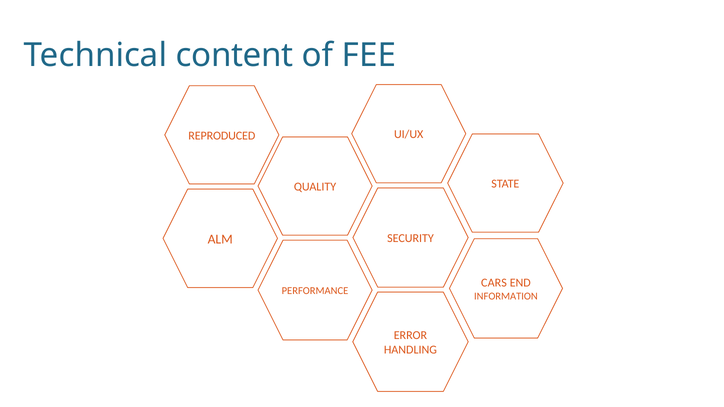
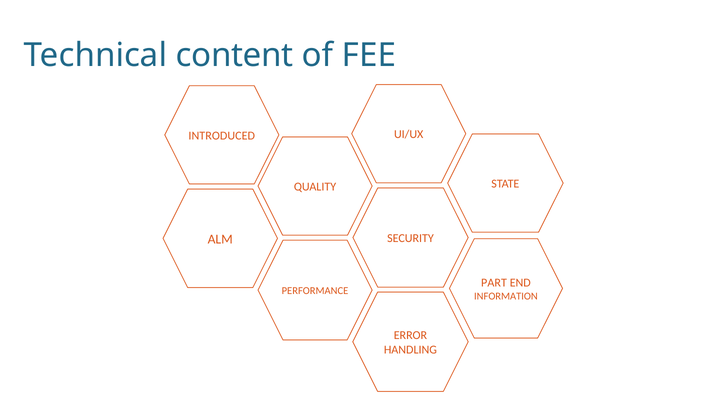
REPRODUCED: REPRODUCED -> INTRODUCED (222, 136)
CARS: CARS -> PART (494, 283)
